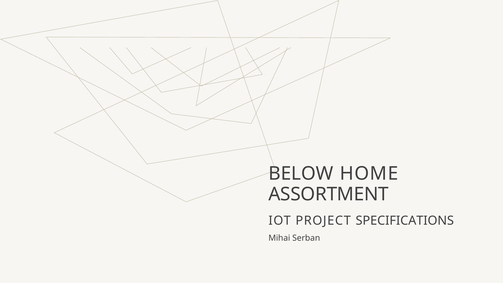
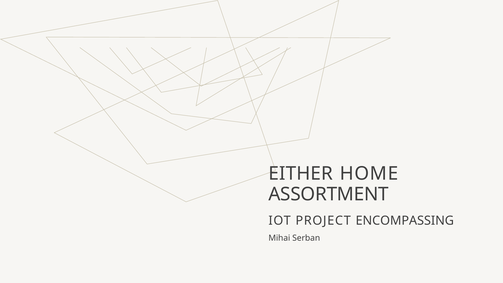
BELOW: BELOW -> EITHER (301, 174)
SPECIFICATIONS: SPECIFICATIONS -> ENCOMPASSING (405, 221)
